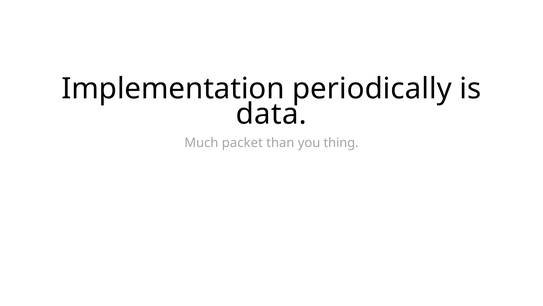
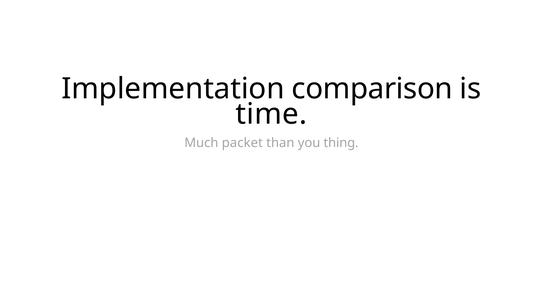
periodically: periodically -> comparison (372, 89)
data: data -> time (271, 114)
